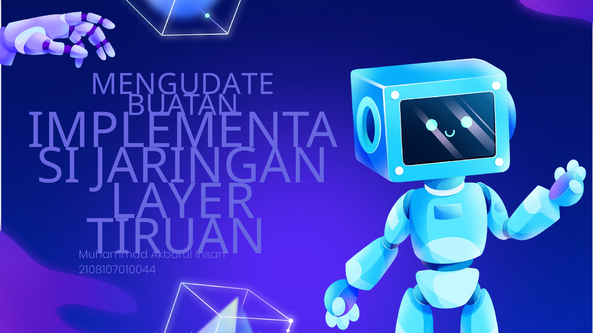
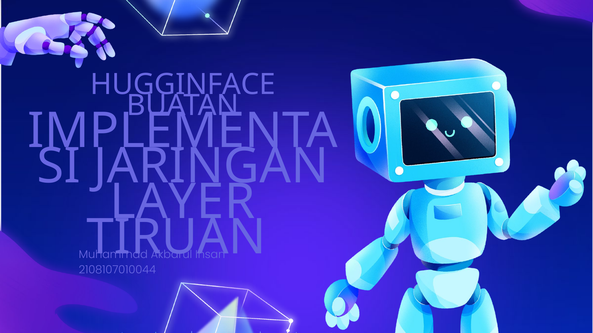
MENGUDATE: MENGUDATE -> HUGGINFACE (183, 85)
